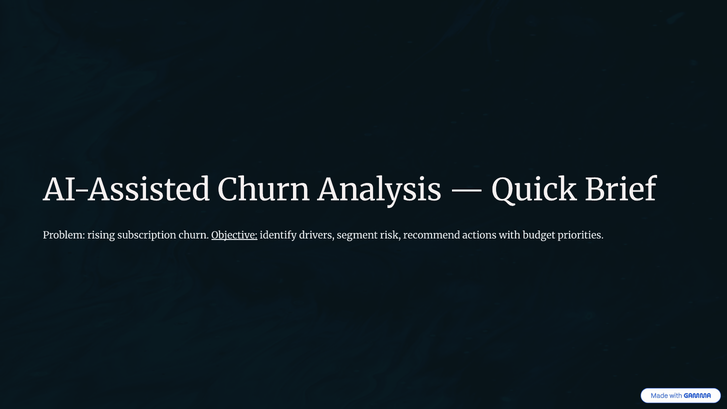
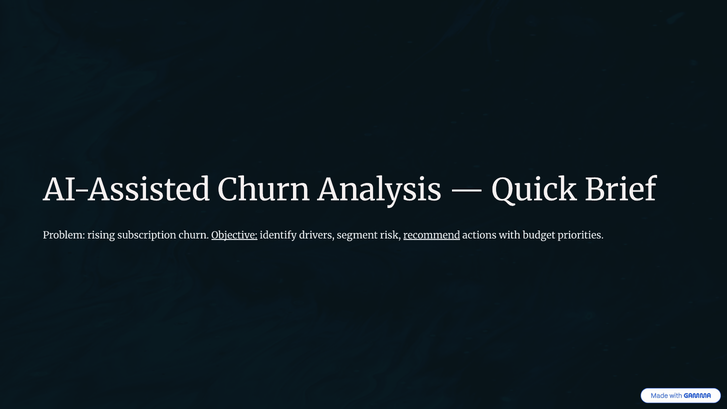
recommend underline: none -> present (432, 235)
